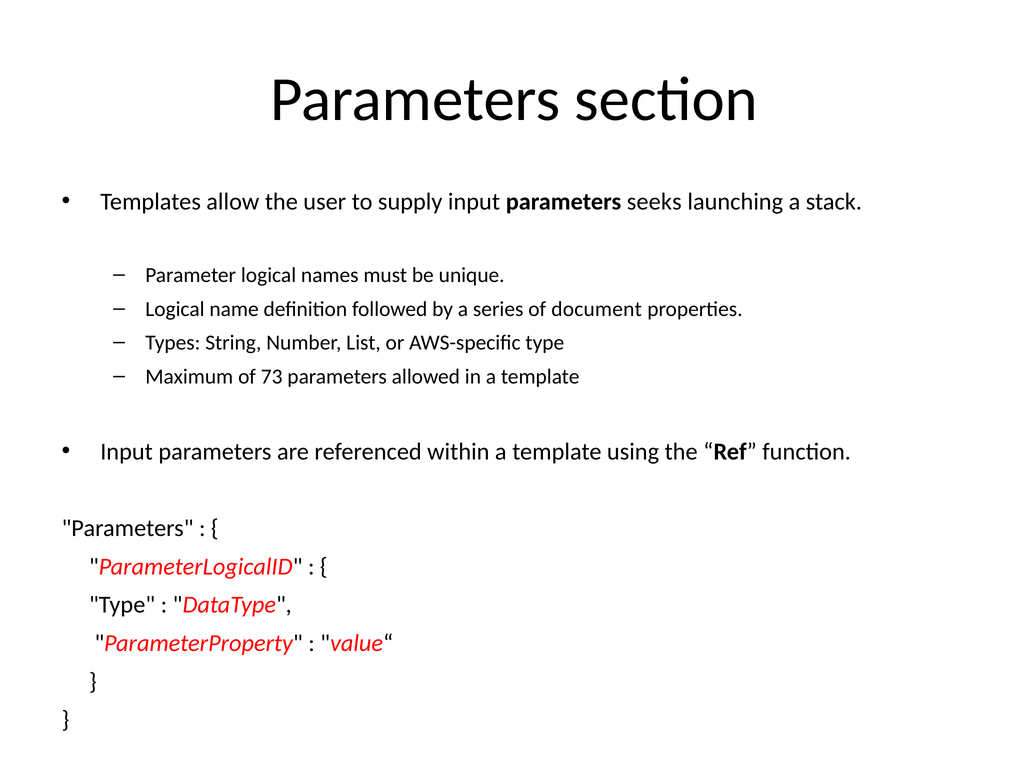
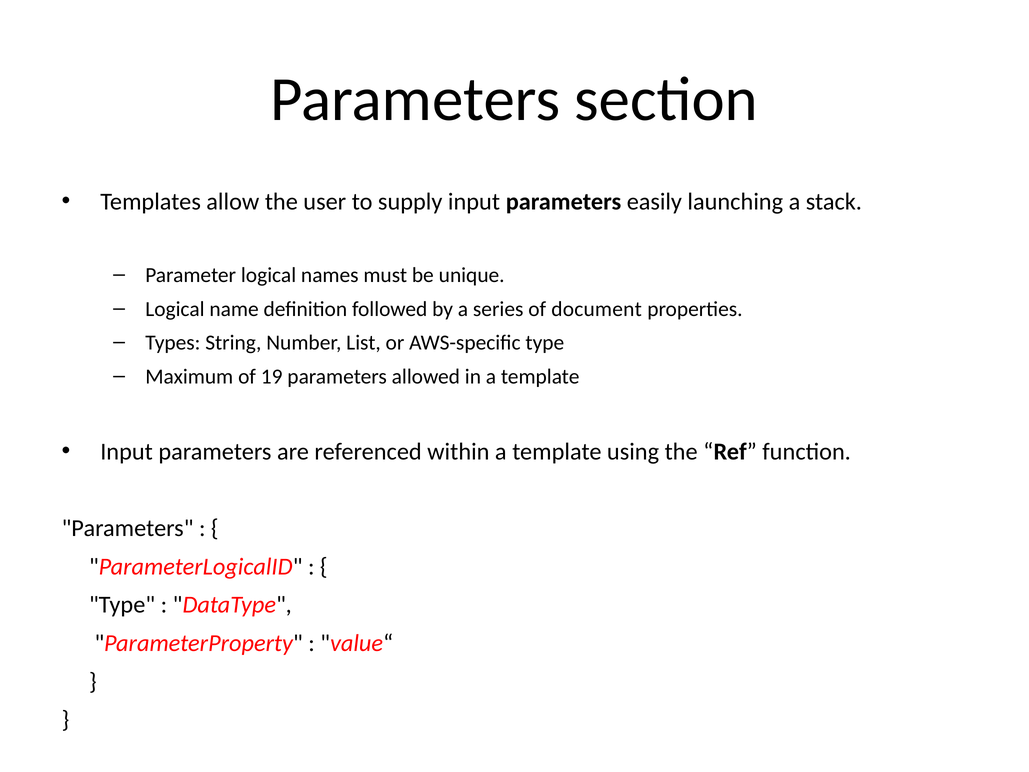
seeks: seeks -> easily (654, 202)
73: 73 -> 19 (272, 376)
